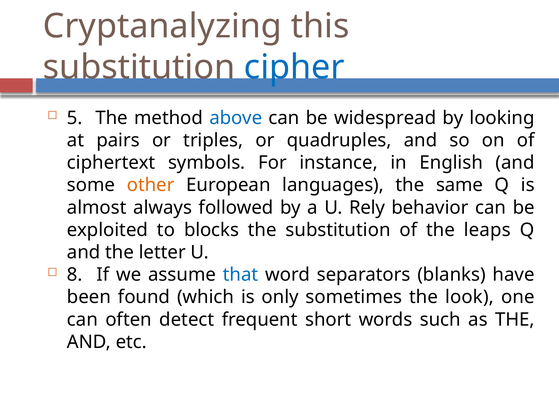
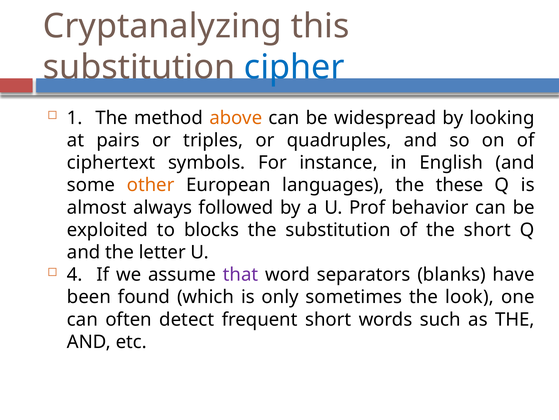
5: 5 -> 1 (75, 118)
above colour: blue -> orange (236, 118)
same: same -> these (460, 185)
Rely: Rely -> Prof (367, 207)
the leaps: leaps -> short (487, 230)
8: 8 -> 4 (75, 274)
that colour: blue -> purple (240, 274)
